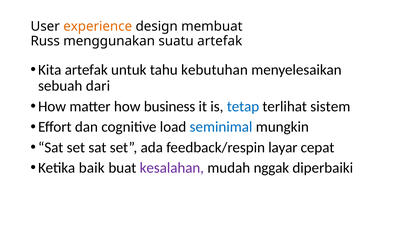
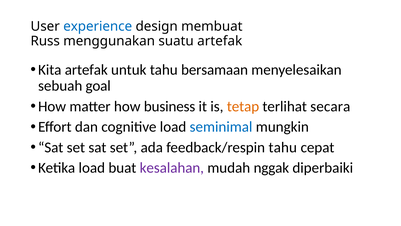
experience colour: orange -> blue (98, 26)
kebutuhan: kebutuhan -> bersamaan (215, 70)
dari: dari -> goal (98, 86)
tetap colour: blue -> orange (243, 106)
sistem: sistem -> secara (330, 106)
feedback/respin layar: layar -> tahu (283, 147)
Ketika baik: baik -> load (92, 168)
